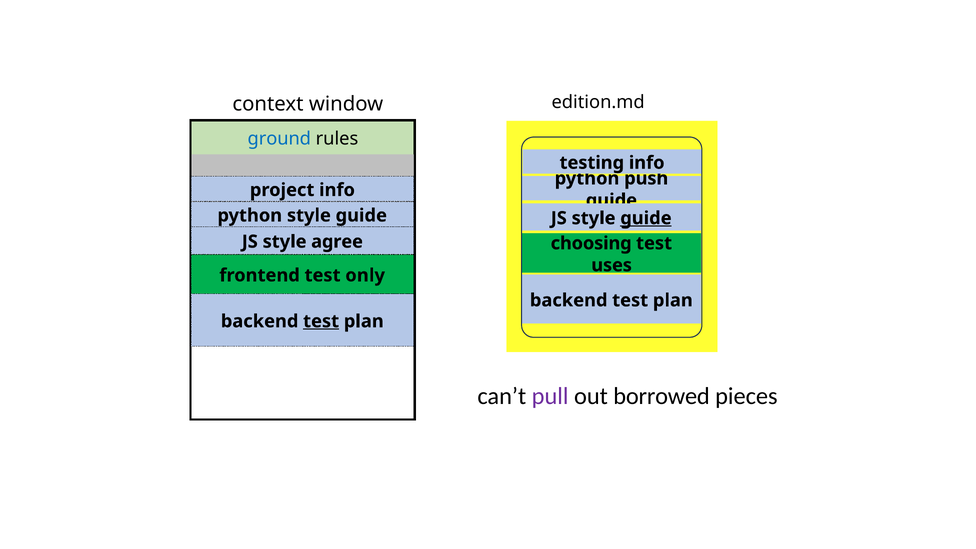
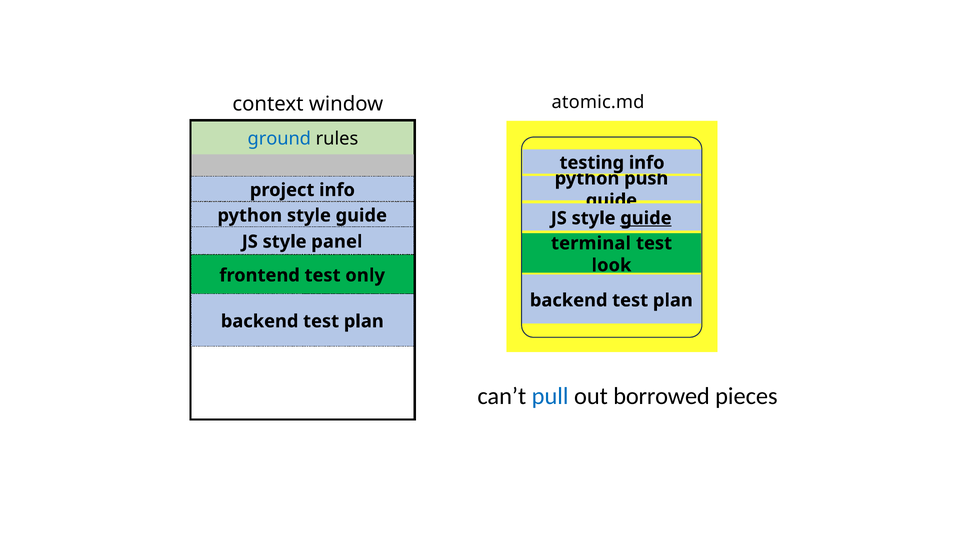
edition.md: edition.md -> atomic.md (598, 102)
agree: agree -> panel (337, 242)
choosing: choosing -> terminal (591, 243)
uses: uses -> look (611, 265)
test underline: present -> none (321, 321)
pull colour: purple -> blue (550, 396)
